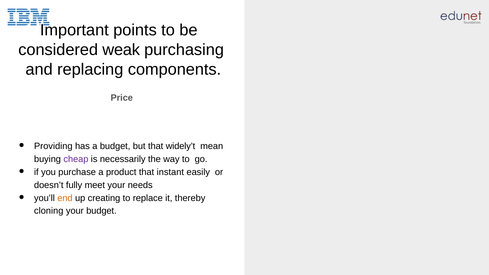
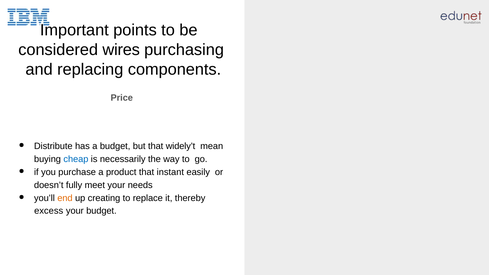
weak: weak -> wires (121, 50)
Providing: Providing -> Distribute (53, 146)
cheap colour: purple -> blue (76, 159)
cloning: cloning -> excess (49, 211)
